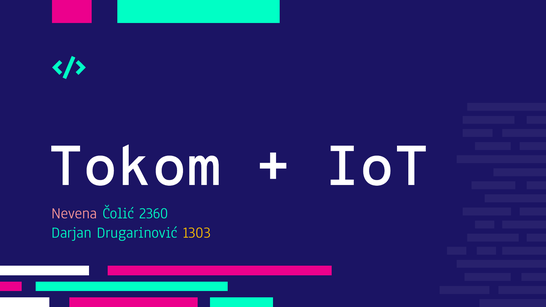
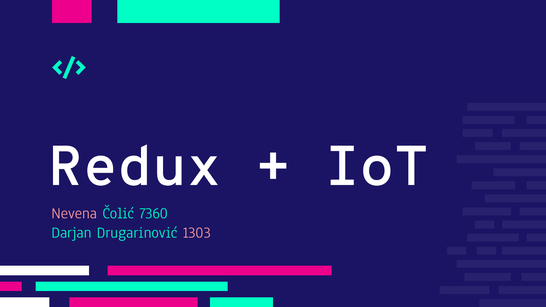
Tokom: Tokom -> Redux (135, 167)
2360: 2360 -> 7360 (154, 213)
1303 colour: yellow -> pink (197, 233)
